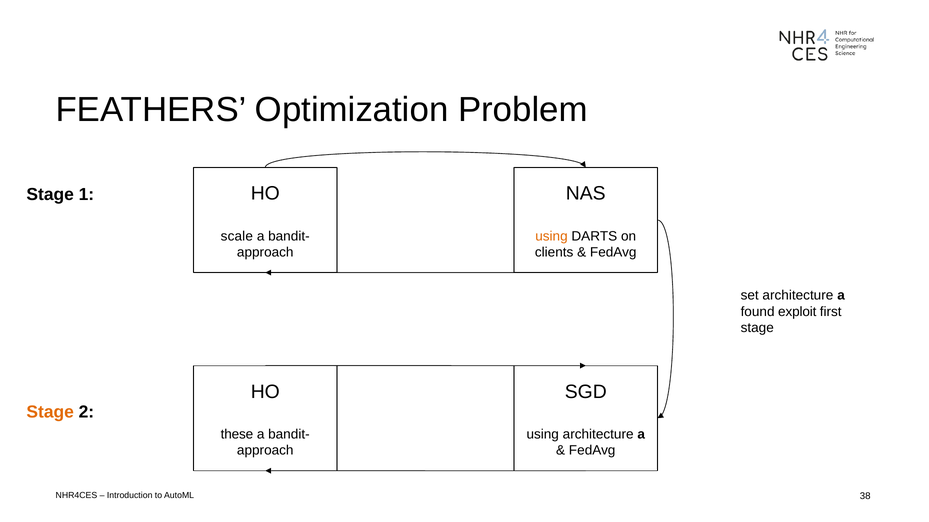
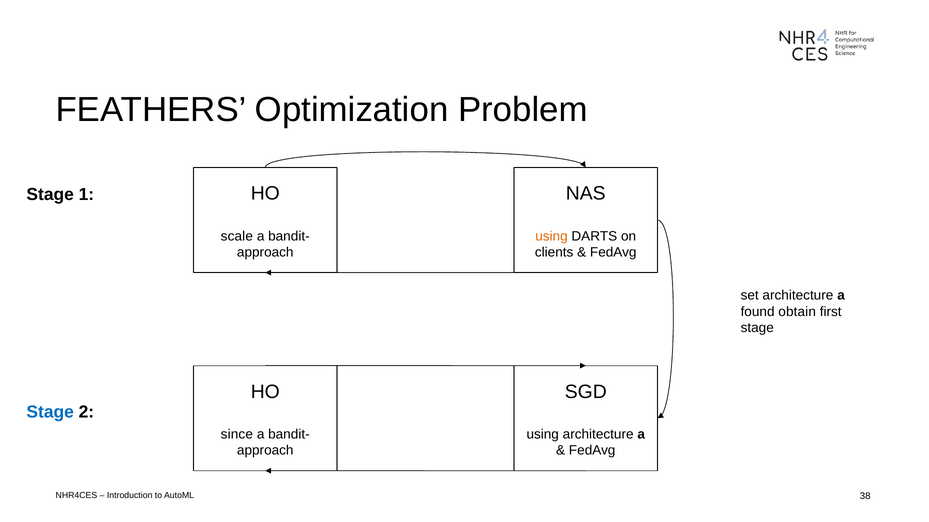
exploit: exploit -> obtain (797, 312)
Stage colour: orange -> blue (50, 413)
these: these -> since (237, 435)
